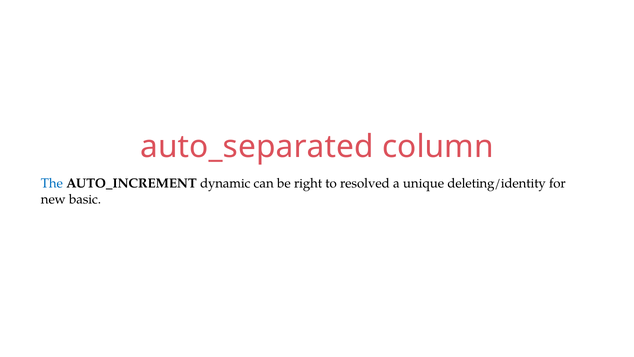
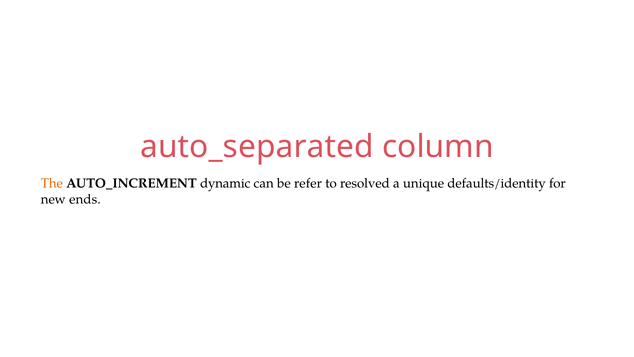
The colour: blue -> orange (52, 183)
right: right -> refer (308, 183)
deleting/identity: deleting/identity -> defaults/identity (497, 183)
basic: basic -> ends (85, 199)
